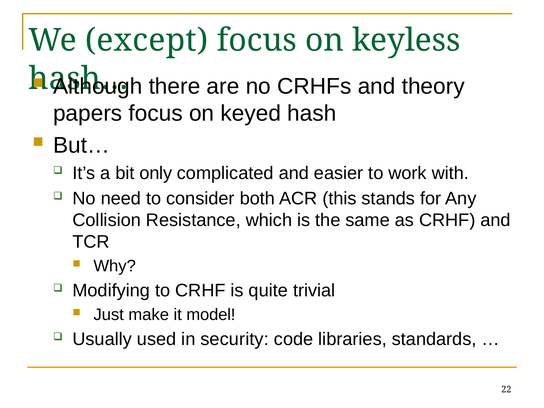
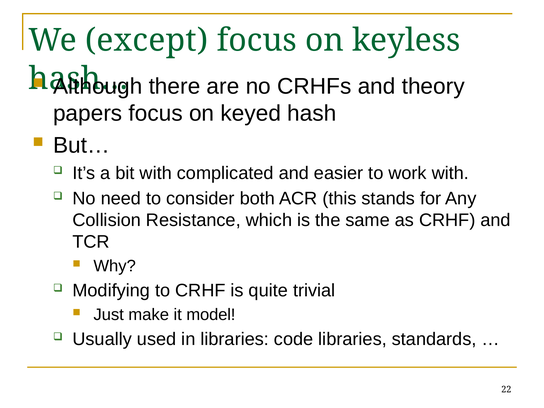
bit only: only -> with (156, 173)
in security: security -> libraries (235, 339)
